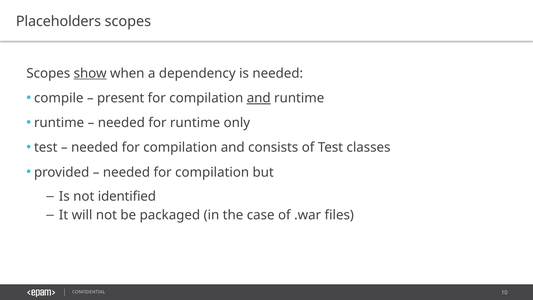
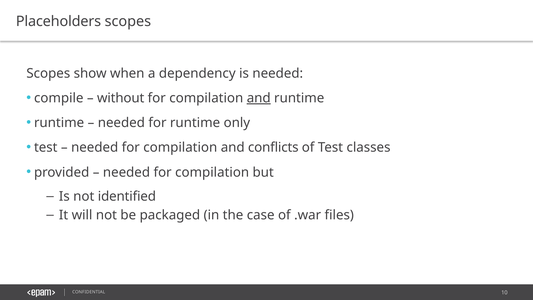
show underline: present -> none (90, 73)
present: present -> without (121, 98)
consists: consists -> conflicts (273, 147)
